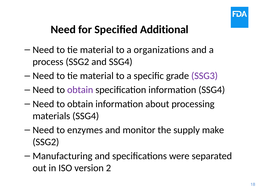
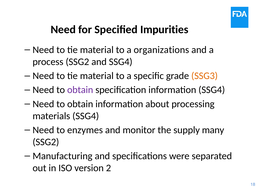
Additional: Additional -> Impurities (164, 30)
SSG3 colour: purple -> orange (205, 76)
make: make -> many (213, 130)
